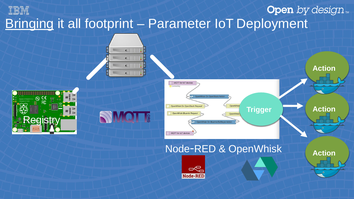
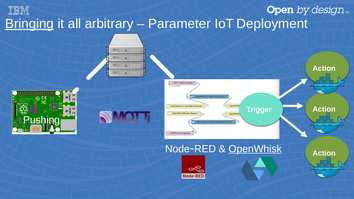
footprint: footprint -> arbitrary (109, 24)
Registry: Registry -> Pushing (42, 120)
OpenWhisk underline: none -> present (255, 149)
